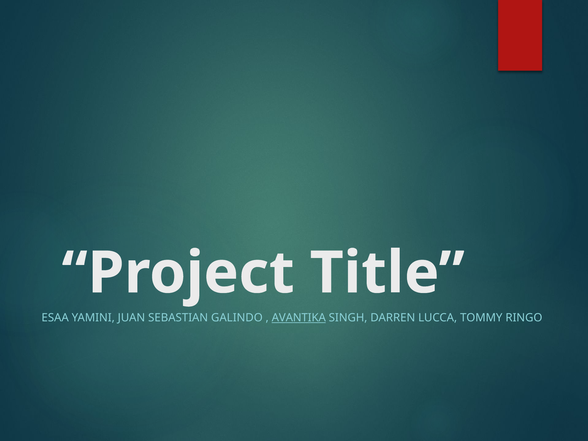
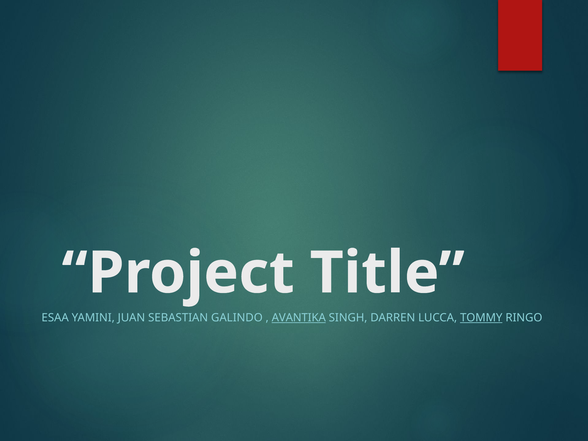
TOMMY underline: none -> present (481, 318)
